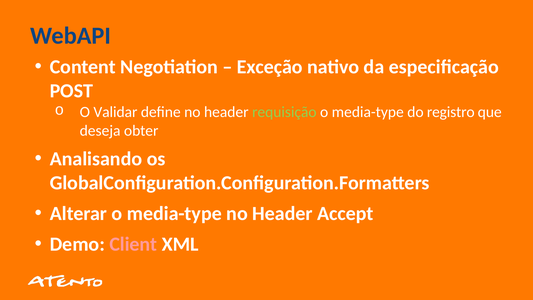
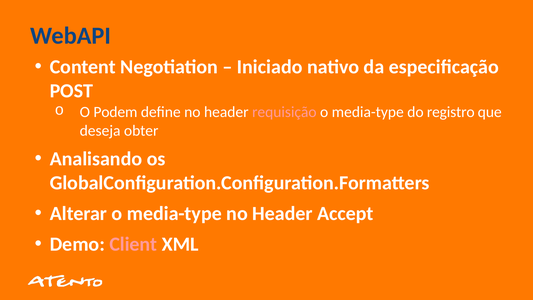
Exceção: Exceção -> Iniciado (270, 67)
Validar: Validar -> Podem (115, 112)
requisição colour: light green -> pink (284, 112)
